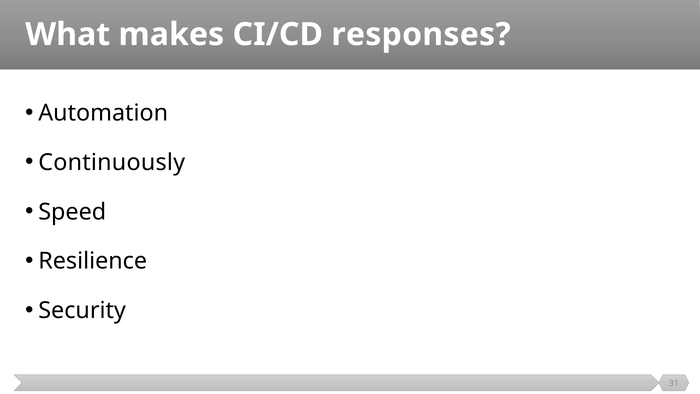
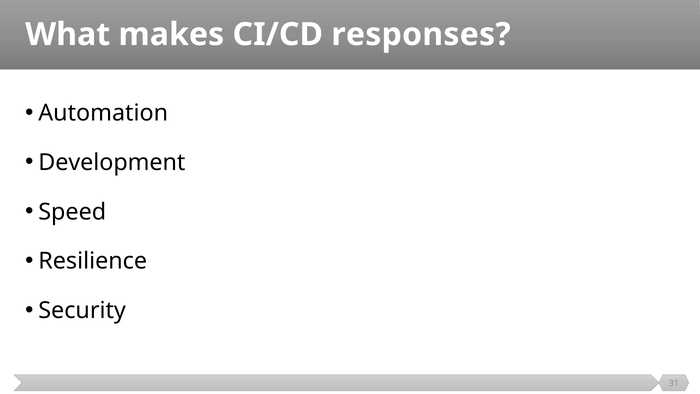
Continuously: Continuously -> Development (112, 162)
